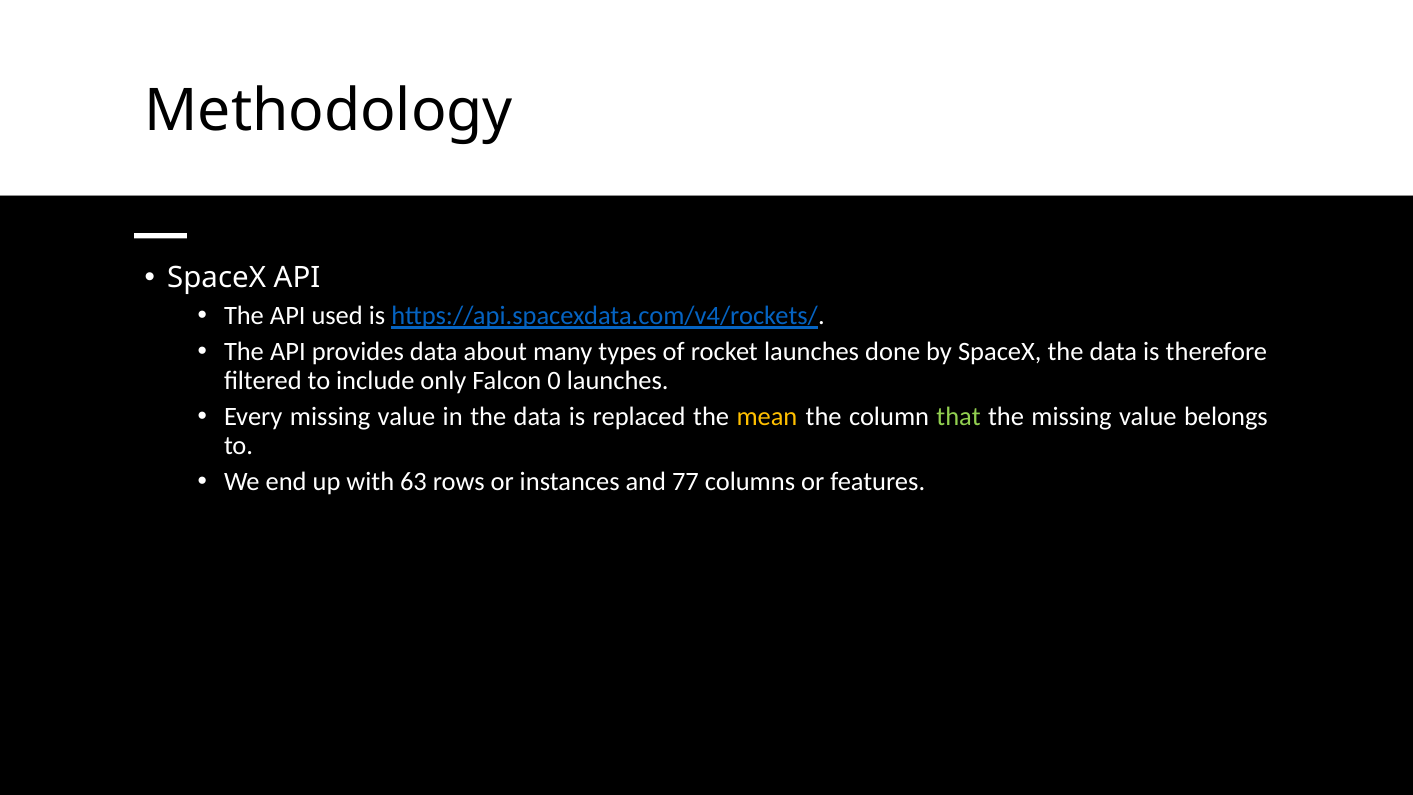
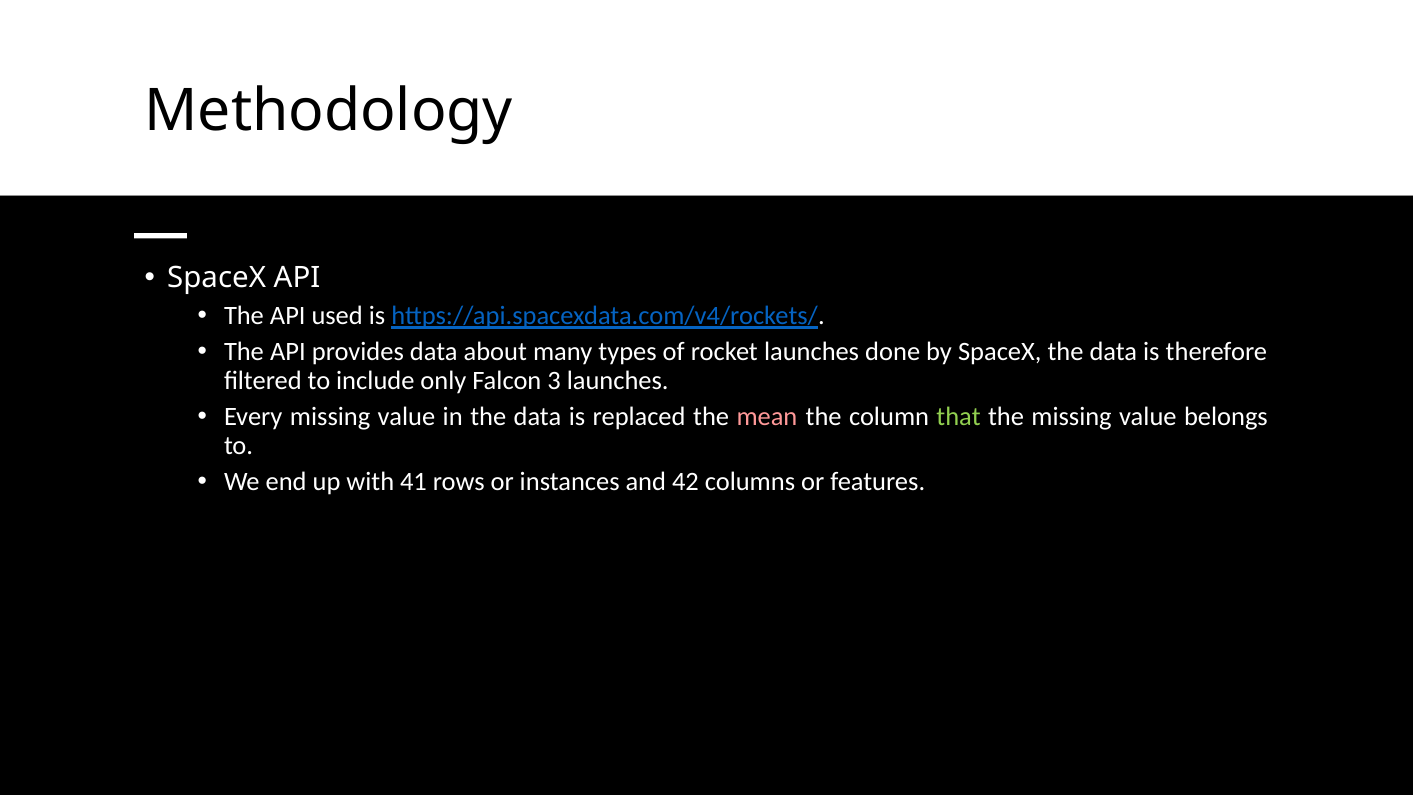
0: 0 -> 3 (554, 381)
mean colour: yellow -> pink (767, 417)
63: 63 -> 41 (413, 481)
77: 77 -> 42 (685, 481)
